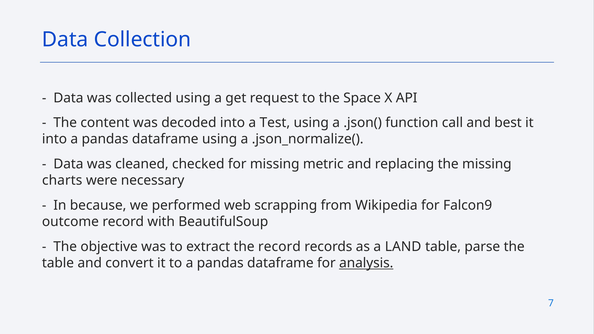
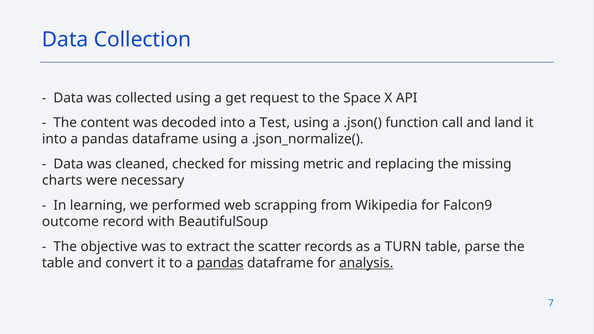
best: best -> land (508, 123)
because: because -> learning (98, 206)
the record: record -> scatter (280, 247)
LAND: LAND -> TURN (403, 247)
pandas underline: none -> present (220, 263)
